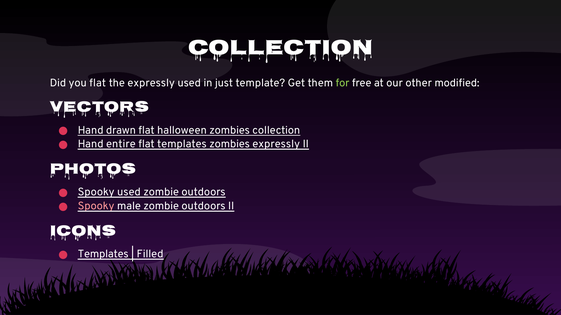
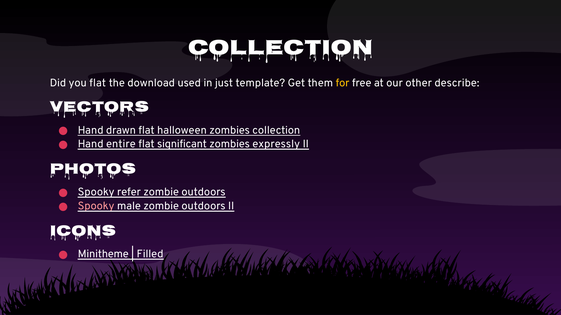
the expressly: expressly -> download (151, 83)
for colour: light green -> yellow (343, 83)
modified: modified -> describe (457, 83)
flat templates: templates -> significant (182, 144)
Spooky used: used -> refer (129, 192)
Templates: Templates -> Minitheme (103, 254)
